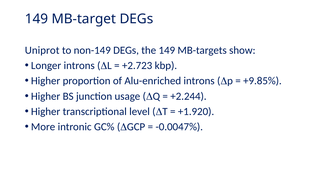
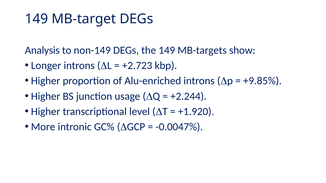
Uniprot: Uniprot -> Analysis (42, 50)
